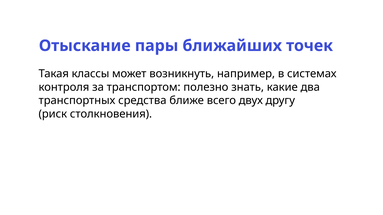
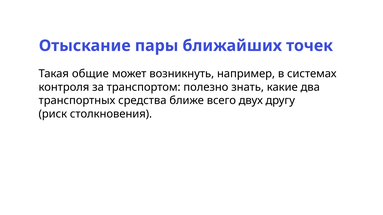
классы: классы -> общие (90, 74)
